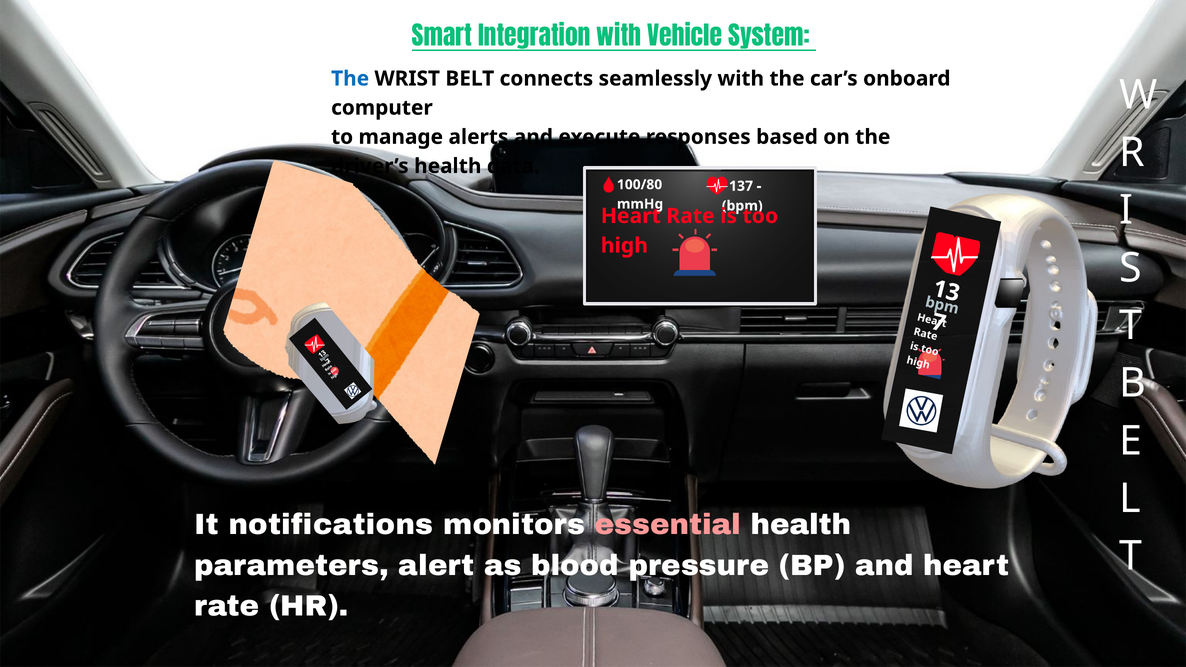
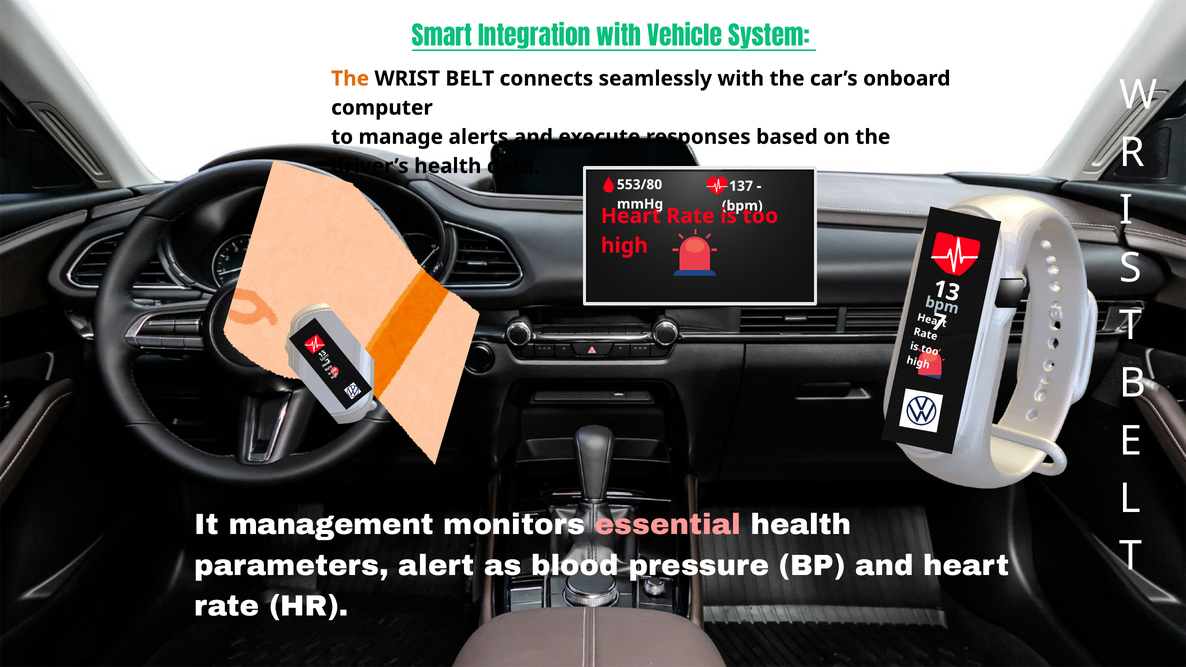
The colour: blue -> orange (350, 79)
100/80: 100/80 -> 553/80 (640, 185)
notifications: notifications -> management (331, 525)
